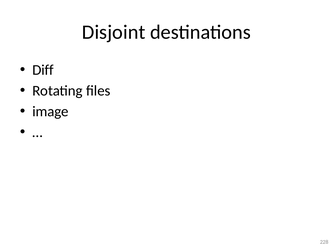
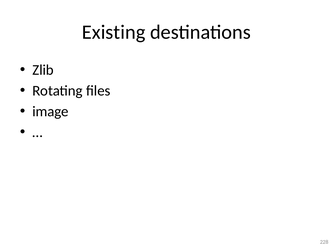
Disjoint: Disjoint -> Existing (114, 32)
Diff: Diff -> Zlib (43, 70)
